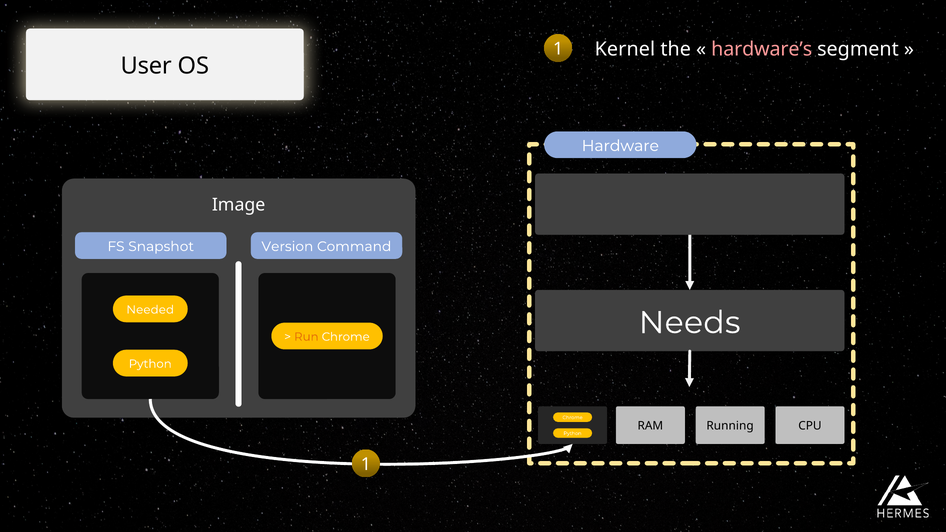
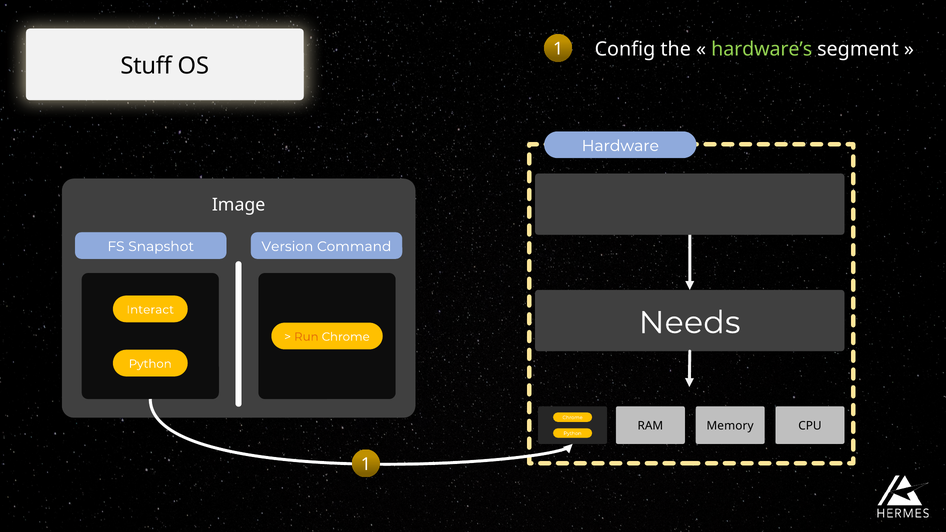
Kernel: Kernel -> Config (625, 49)
hardware’s colour: pink -> light green (762, 49)
User: User -> Stuff (146, 66)
Needed: Needed -> Interact (150, 310)
Running: Running -> Memory (730, 426)
